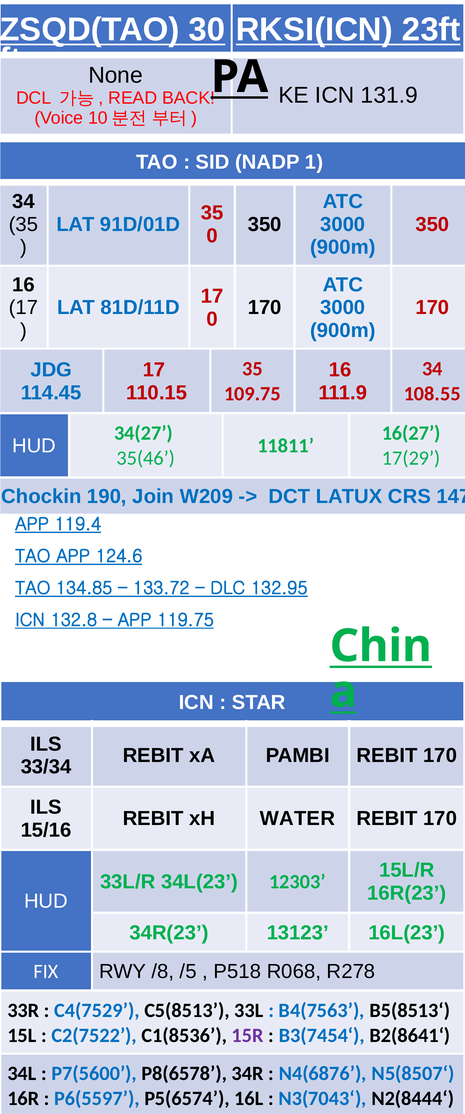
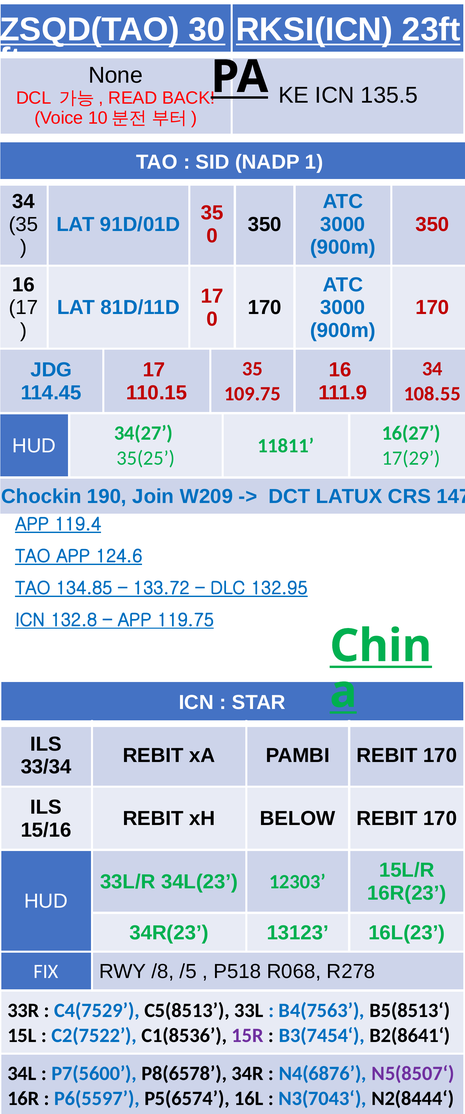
131.9: 131.9 -> 135.5 (389, 95)
35(46: 35(46 -> 35(25 (146, 458)
WATER: WATER -> BELOW (298, 818)
N5(8507‘ colour: blue -> purple (413, 1072)
